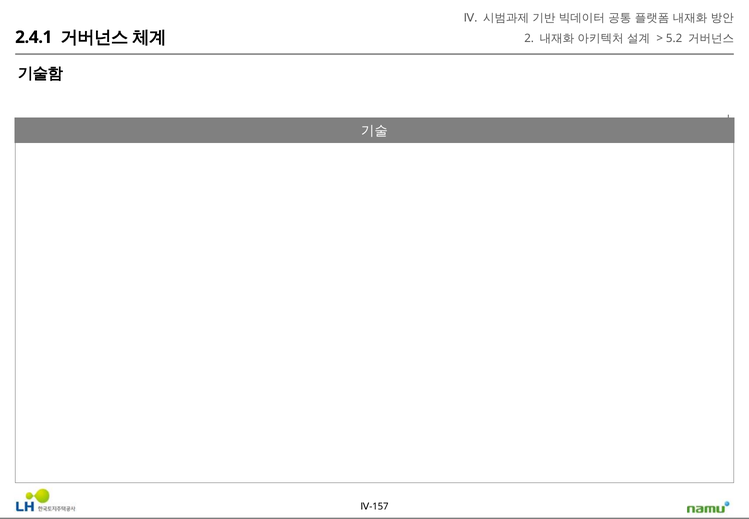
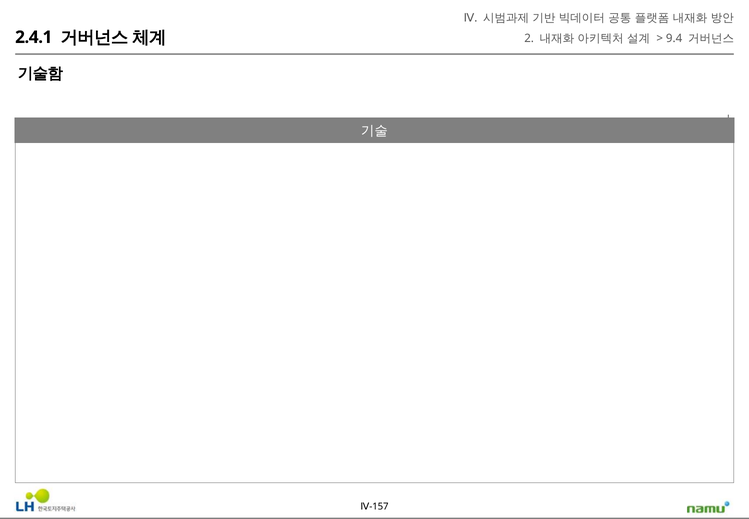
5.2: 5.2 -> 9.4 (674, 38)
